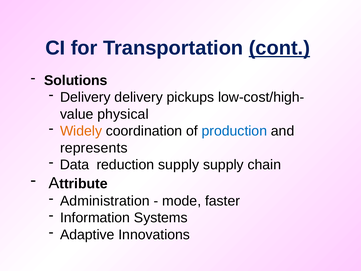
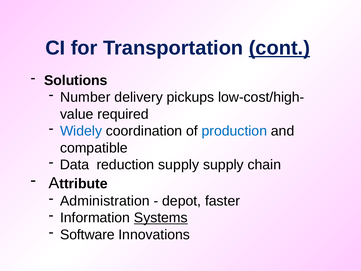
Delivery: Delivery -> Number (85, 97)
physical: physical -> required (123, 114)
Widely colour: orange -> blue (81, 131)
represents: represents -> compatible (94, 148)
mode: mode -> depot (182, 201)
Systems underline: none -> present (161, 218)
Adaptive: Adaptive -> Software (87, 235)
